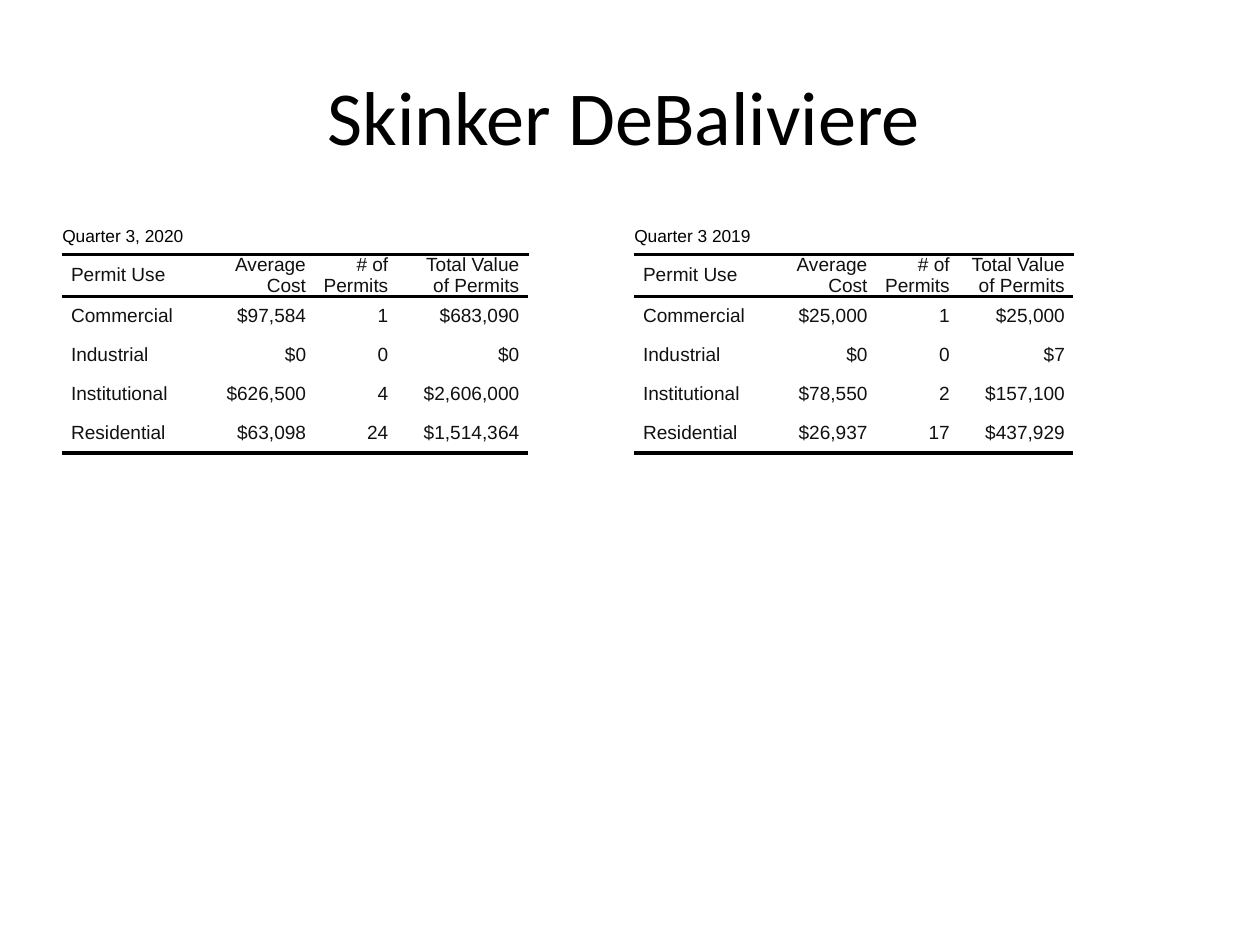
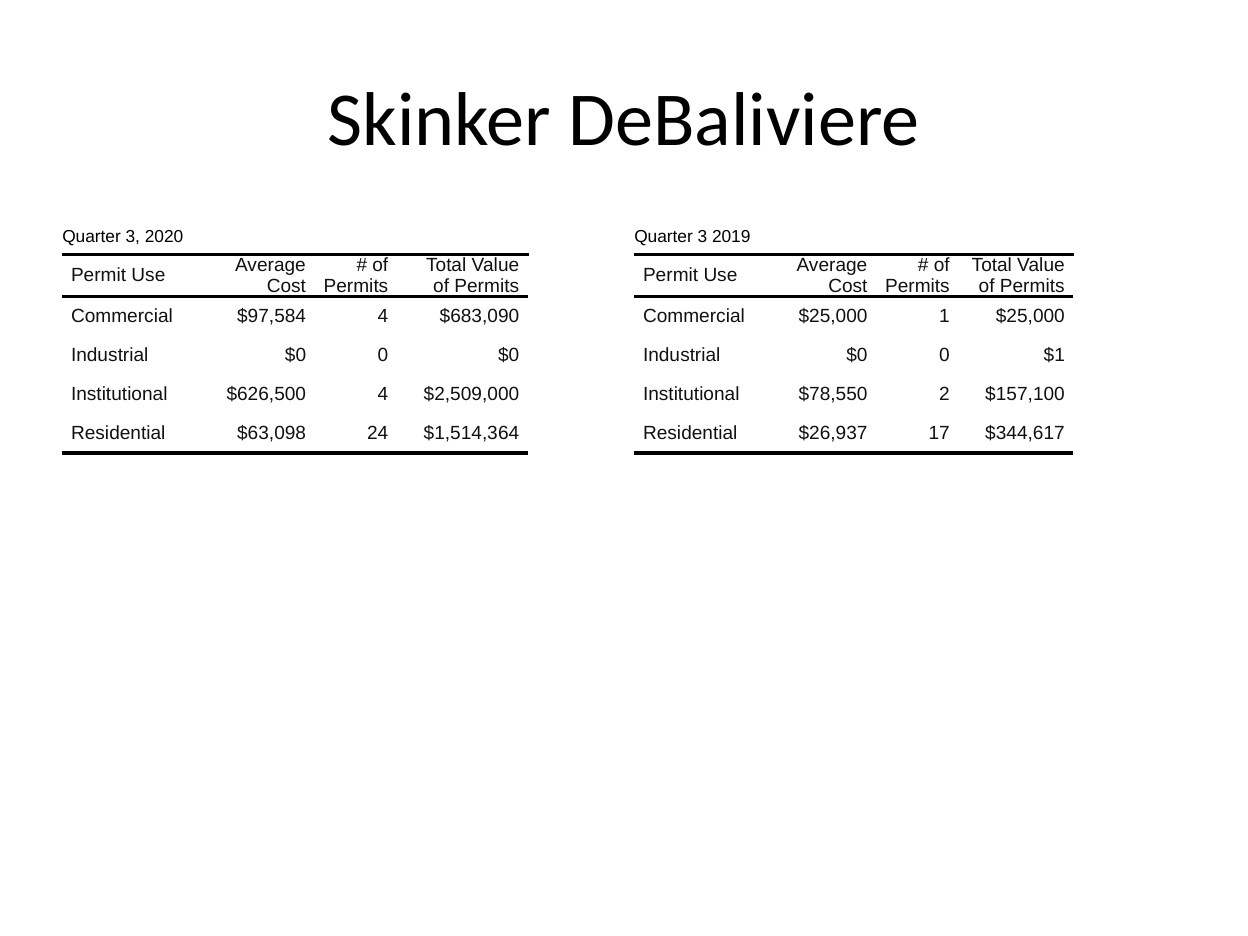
$97,584 1: 1 -> 4 (383, 317)
$7: $7 -> $1 (1054, 355)
$2,606,000: $2,606,000 -> $2,509,000 (471, 394)
$437,929: $437,929 -> $344,617 (1025, 434)
